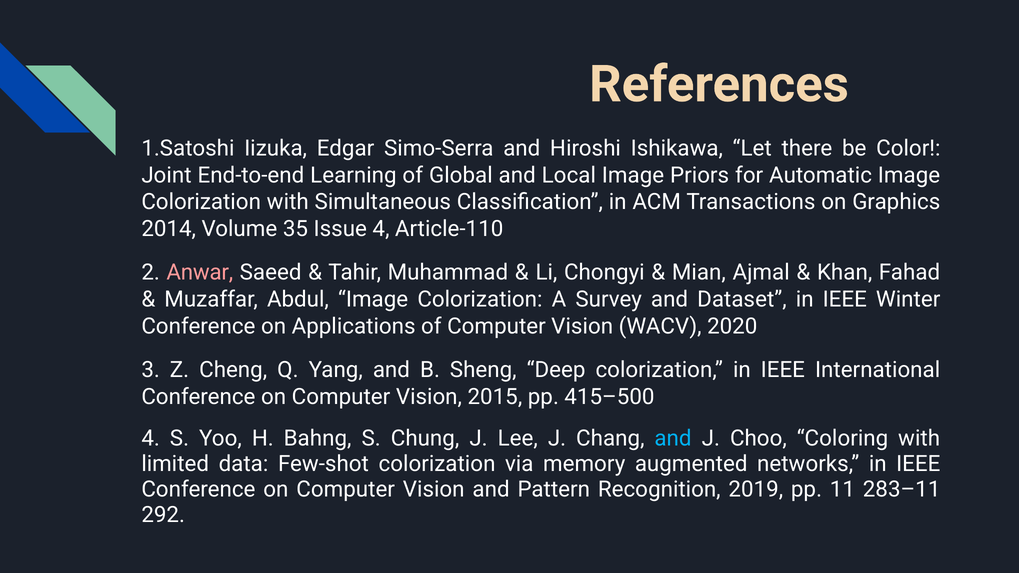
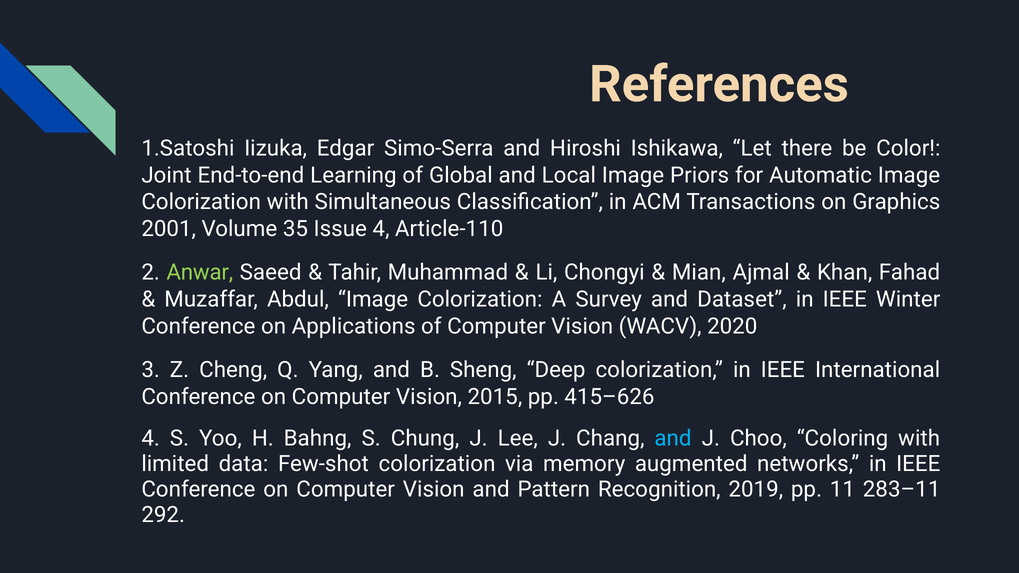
2014: 2014 -> 2001 (169, 229)
Anwar colour: pink -> light green (200, 273)
415–500: 415–500 -> 415–626 (609, 397)
